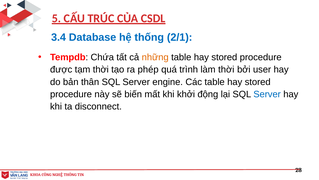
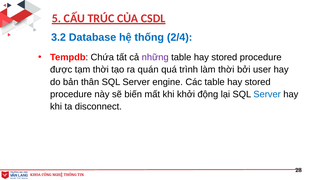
3.4: 3.4 -> 3.2 (59, 37)
2/1: 2/1 -> 2/4 (180, 37)
những colour: orange -> purple (155, 57)
phép: phép -> quán (148, 69)
